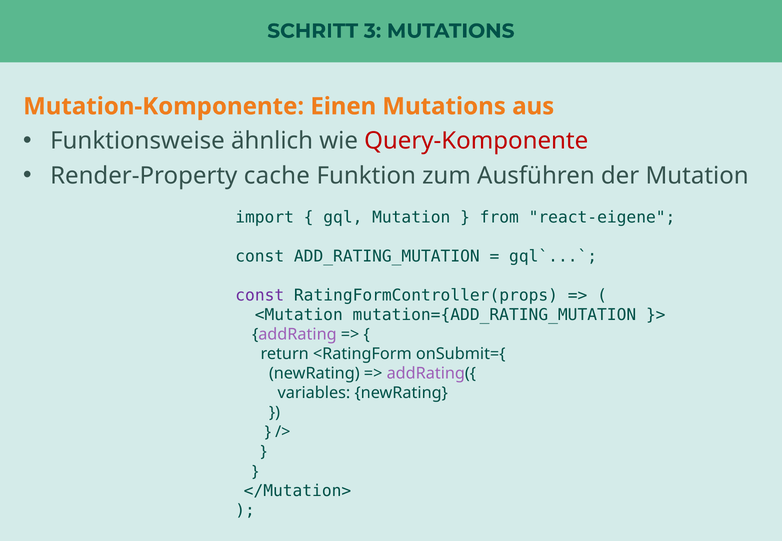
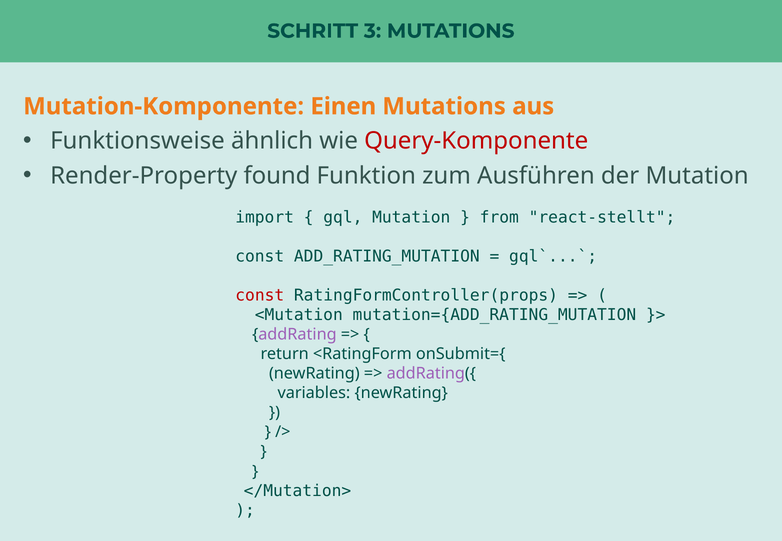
cache: cache -> found (277, 176)
react-eigene: react-eigene -> react-stellt (602, 217)
const colour: purple -> red (260, 296)
